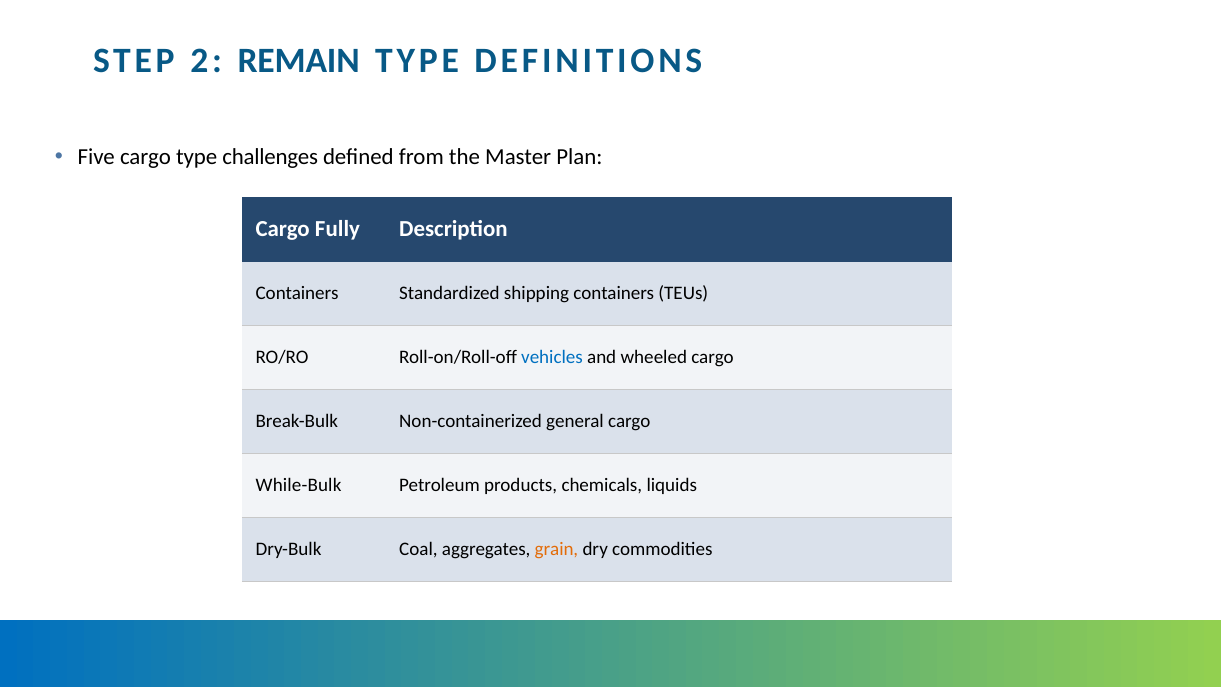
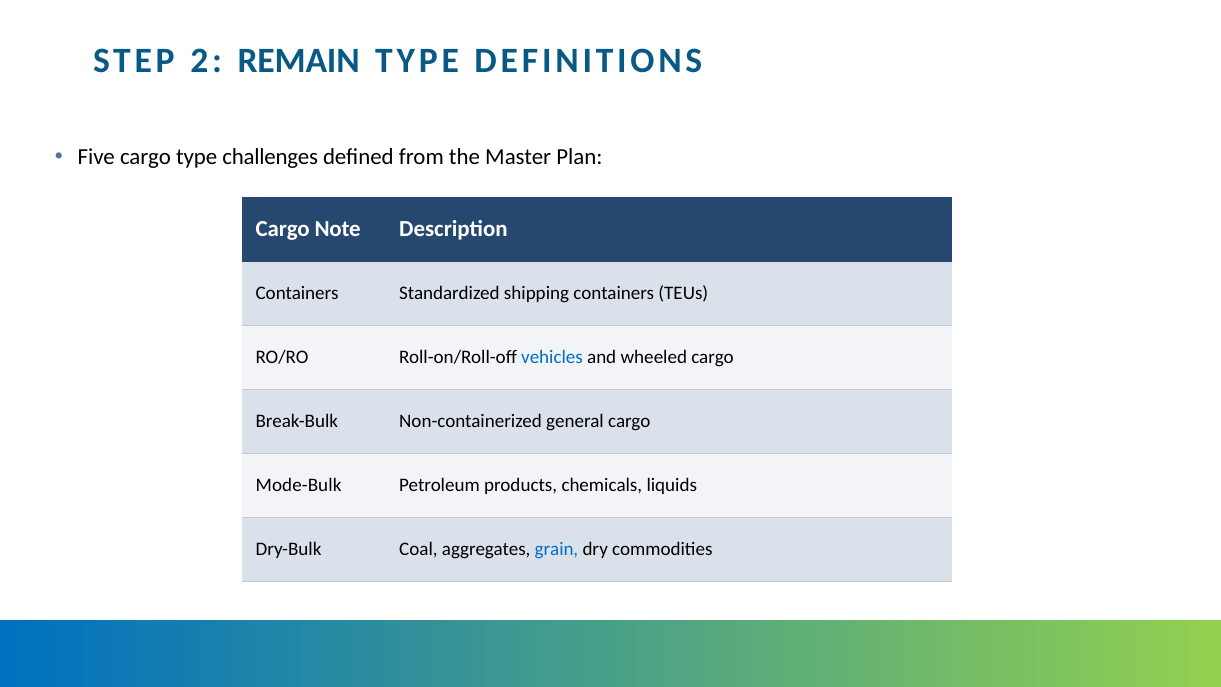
Fully: Fully -> Note (338, 229)
While-Bulk: While-Bulk -> Mode-Bulk (299, 485)
grain colour: orange -> blue (556, 549)
